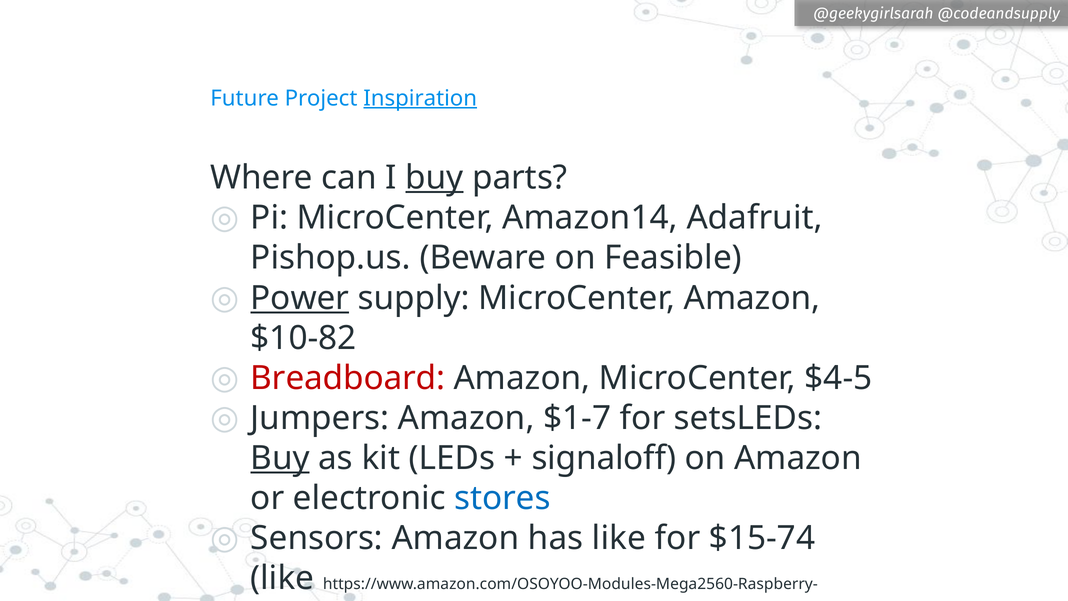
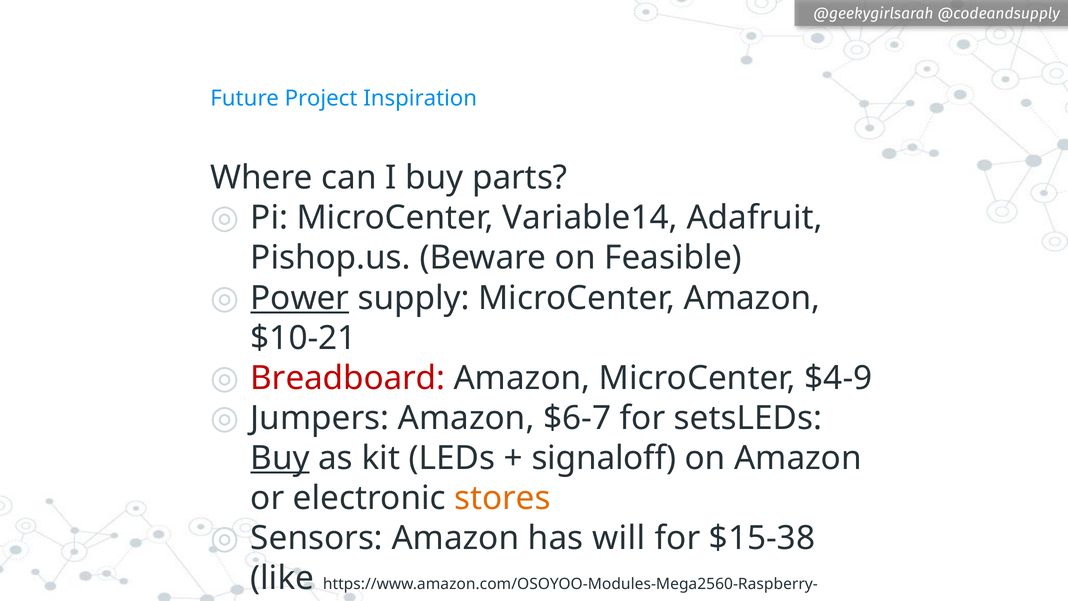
Inspiration underline: present -> none (420, 98)
buy underline: present -> none (434, 178)
Amazon14: Amazon14 -> Variable14 (590, 218)
$10-82: $10-82 -> $10-21 (303, 338)
$4-5: $4-5 -> $4-9 (838, 378)
$1-7: $1-7 -> $6-7 (577, 418)
stores colour: blue -> orange (503, 498)
has like: like -> will (619, 538)
$15-74: $15-74 -> $15-38 (762, 538)
